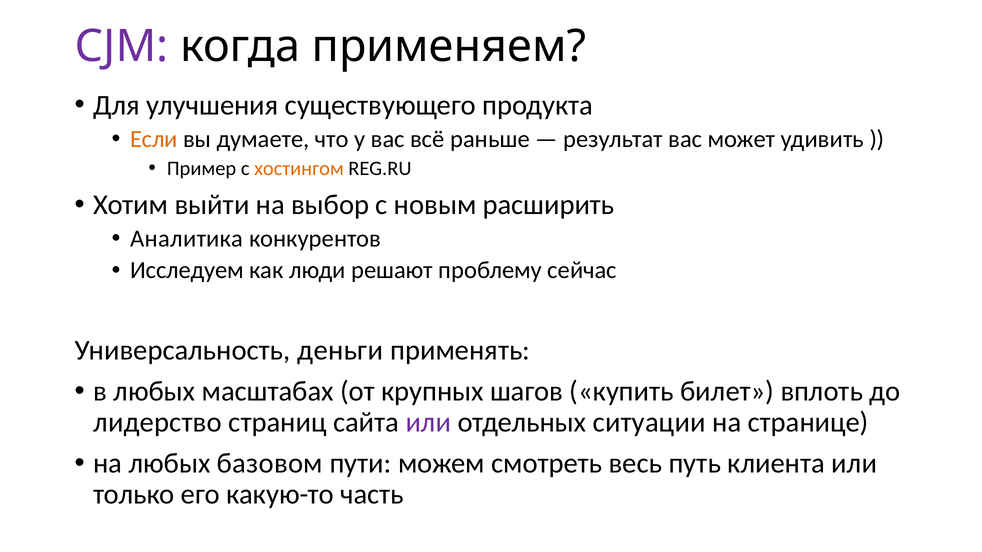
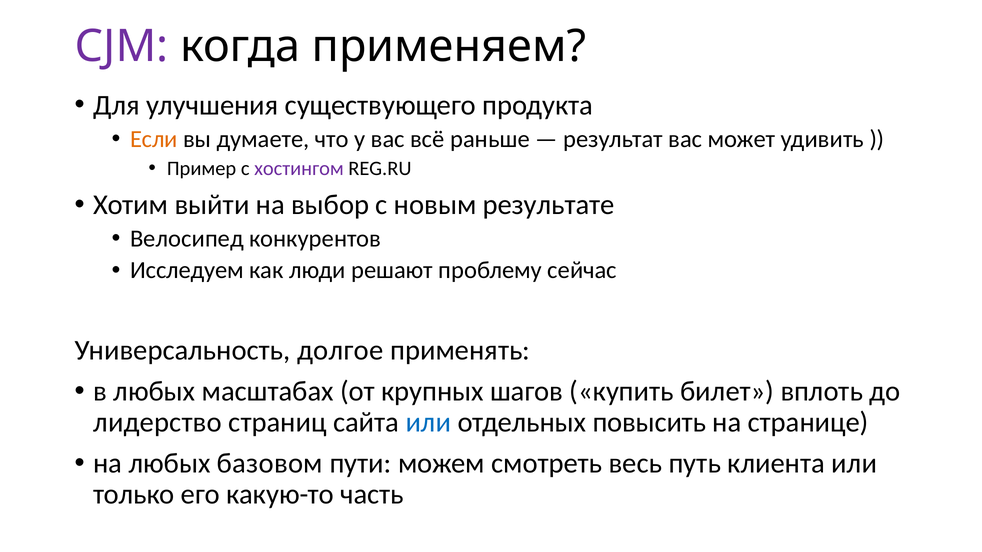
хостингом colour: orange -> purple (299, 168)
расширить: расширить -> результате (549, 205)
Аналитика: Аналитика -> Велосипед (187, 239)
деньги: деньги -> долгое (340, 351)
или colour: purple -> blue (428, 423)
ситуации: ситуации -> повысить (649, 423)
